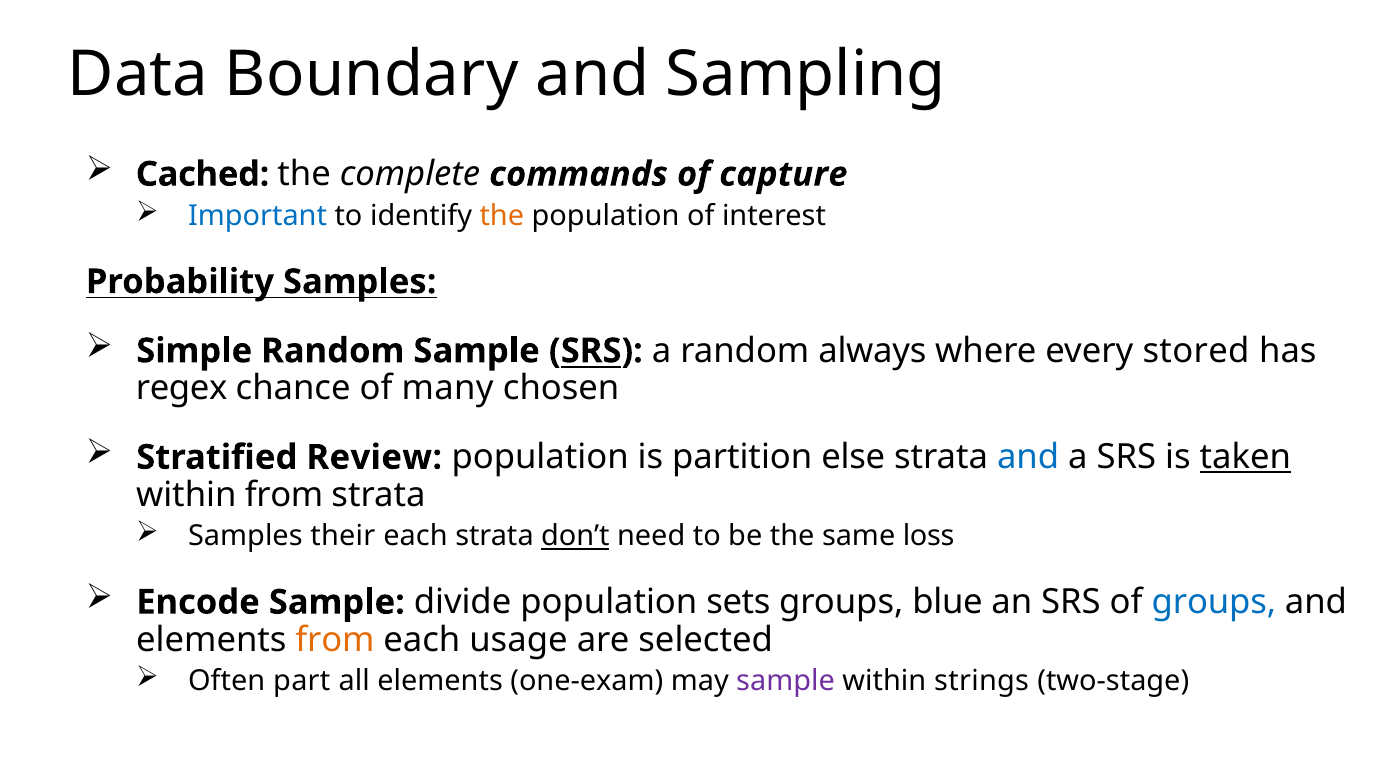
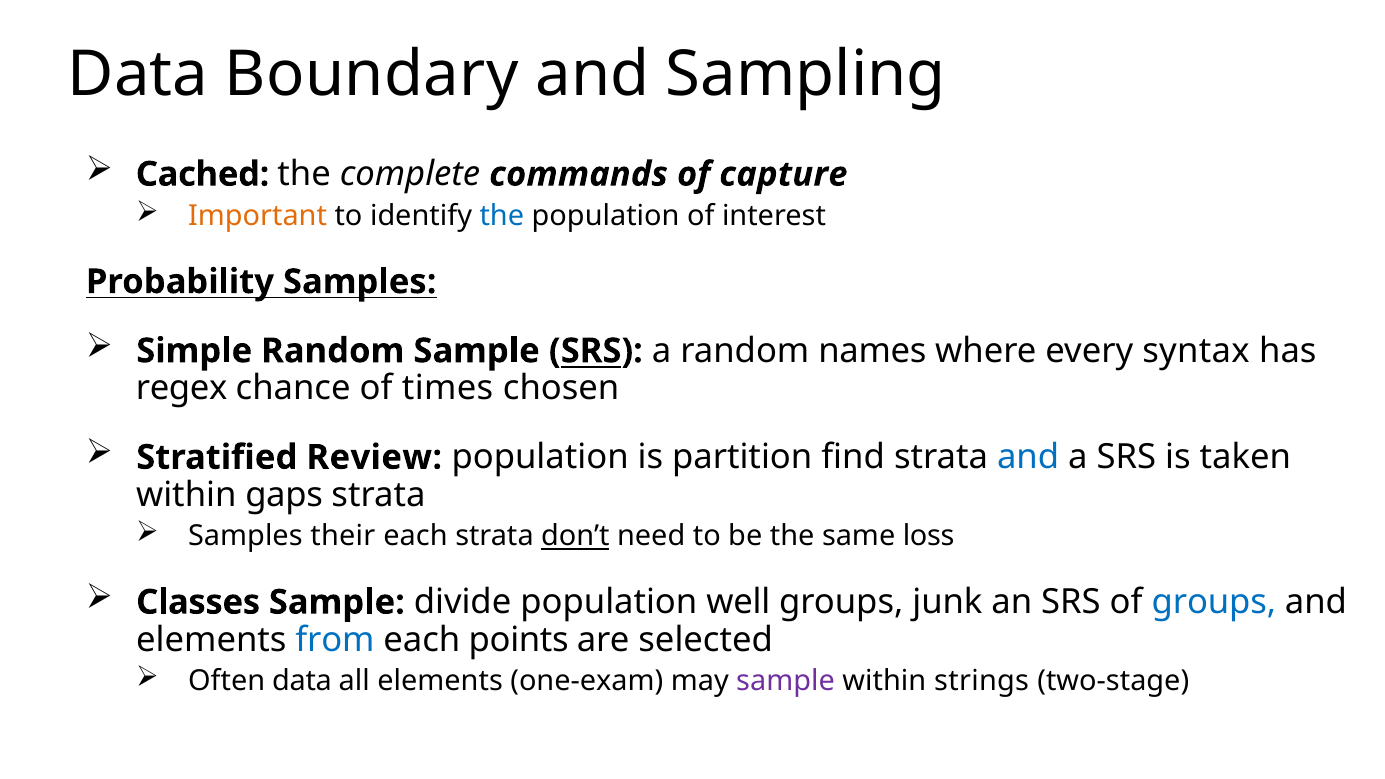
Important colour: blue -> orange (258, 216)
the colour: orange -> blue (502, 216)
always: always -> names (872, 351)
stored: stored -> syntax (1196, 351)
many: many -> times (448, 388)
else: else -> find (853, 457)
taken underline: present -> none (1245, 457)
within from: from -> gaps (284, 495)
Encode: Encode -> Classes (198, 602)
sets: sets -> well (738, 602)
blue: blue -> junk (947, 602)
from colour: orange -> blue (335, 640)
usage: usage -> points (519, 640)
Often part: part -> data (302, 681)
